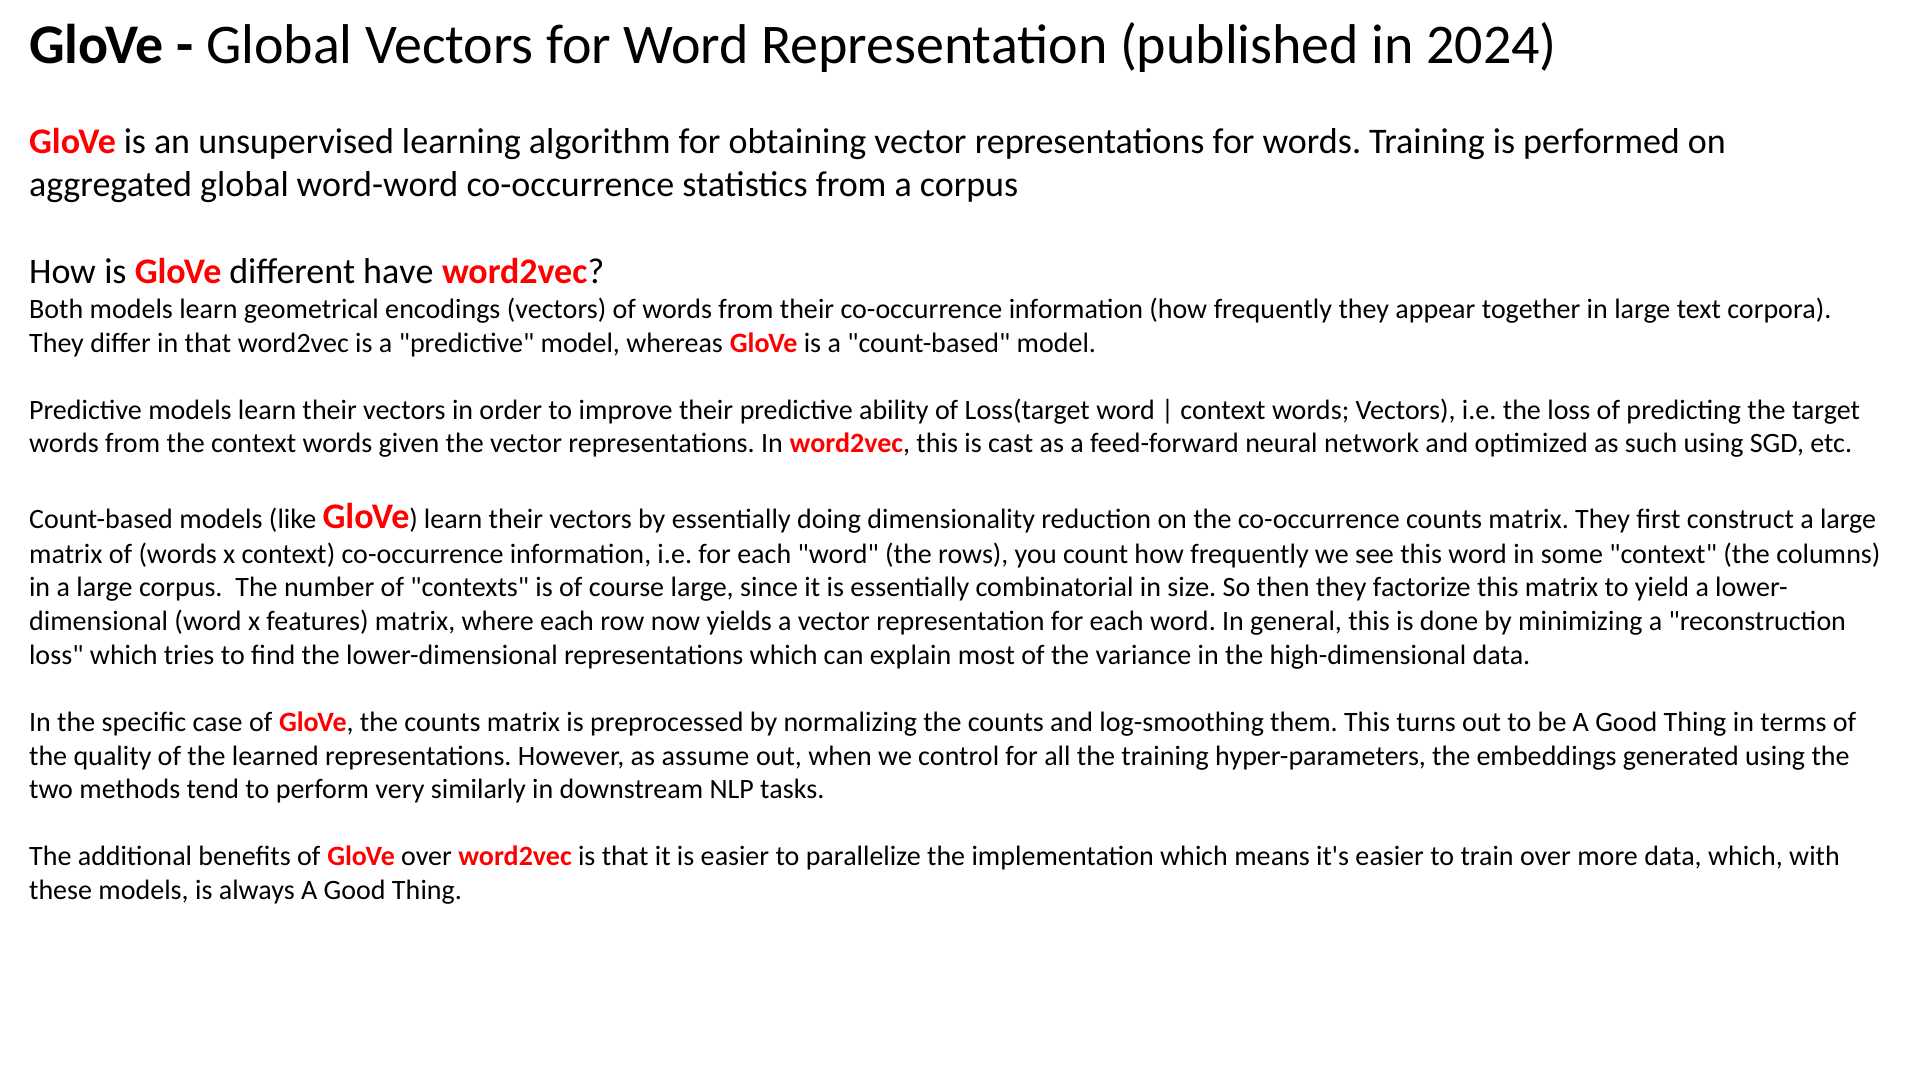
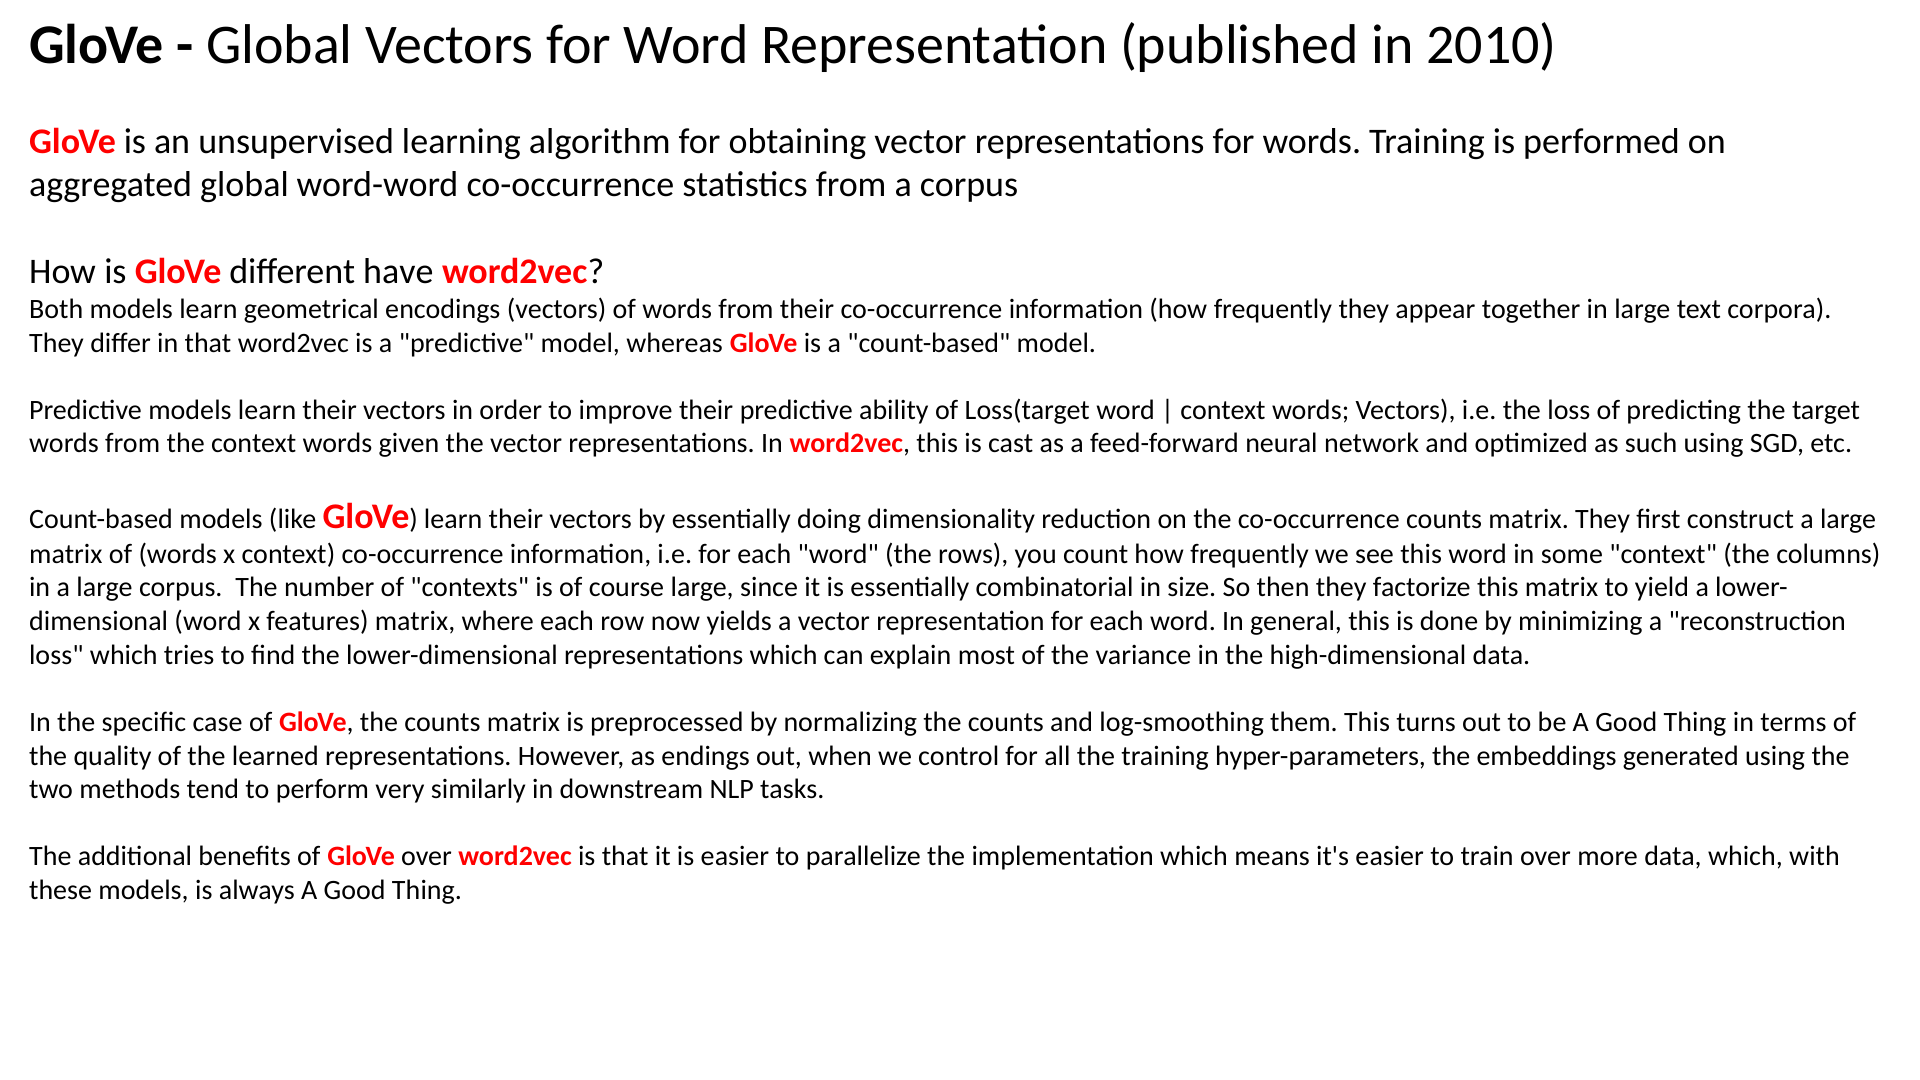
2024: 2024 -> 2010 (1492, 45)
assume: assume -> endings (706, 756)
